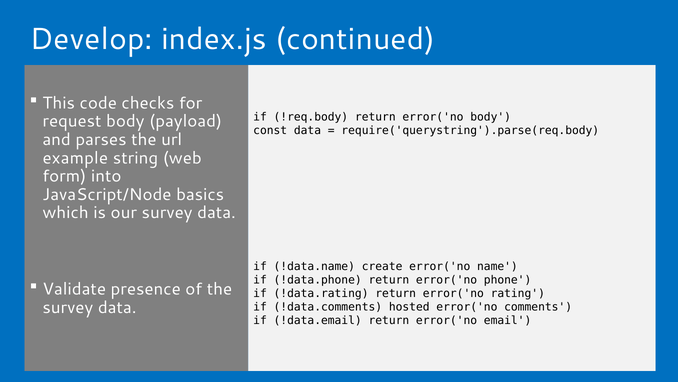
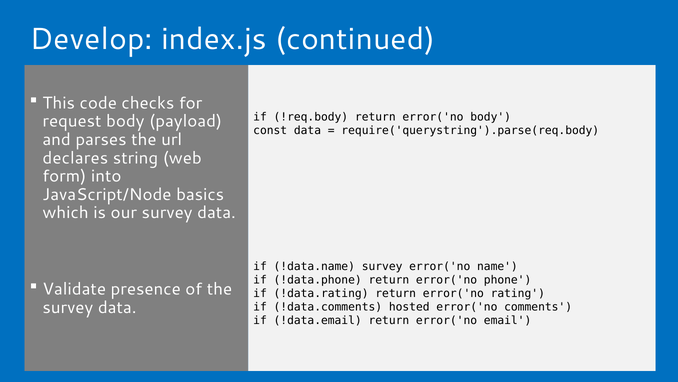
example: example -> declares (75, 158)
!data.name create: create -> survey (382, 266)
